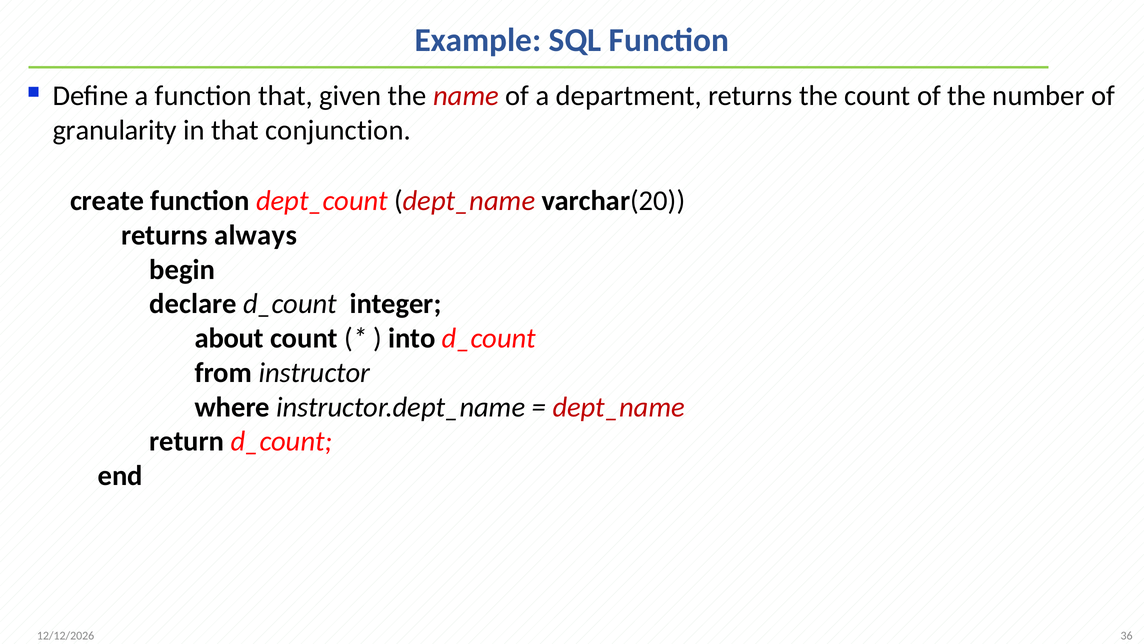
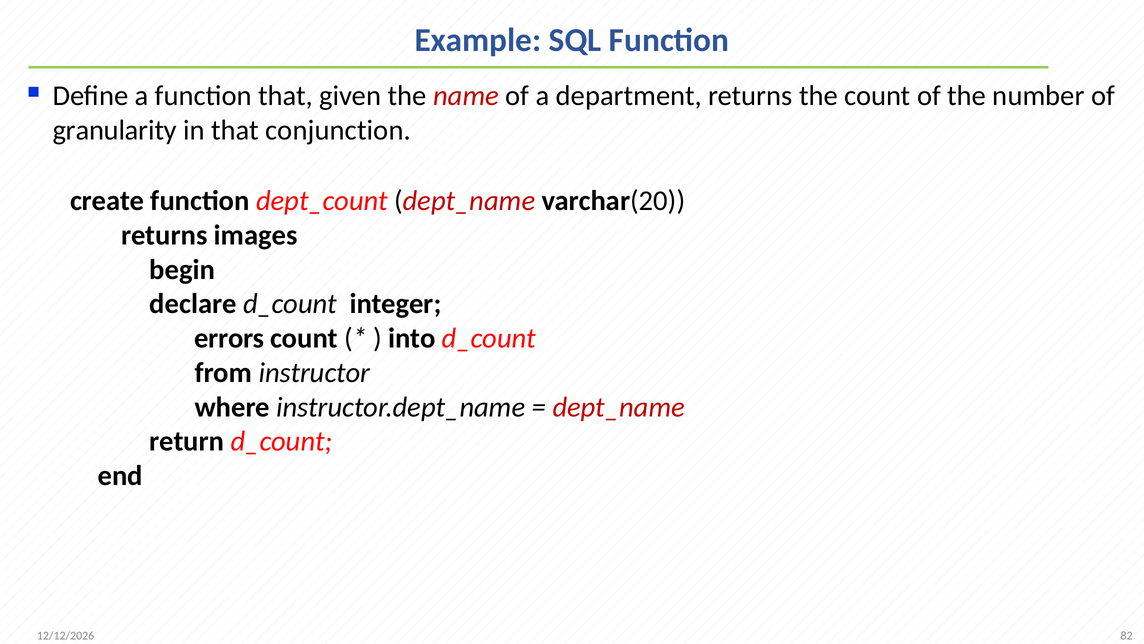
always: always -> images (256, 235)
about: about -> errors (229, 338)
36: 36 -> 82 (1127, 635)
